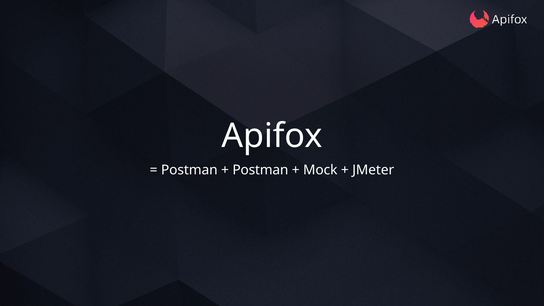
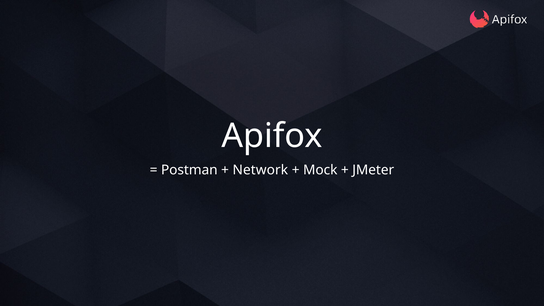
Postman: Postman -> Network (260, 170)
